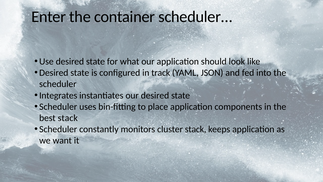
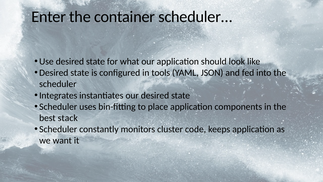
track: track -> tools (161, 73)
cluster stack: stack -> code (196, 129)
